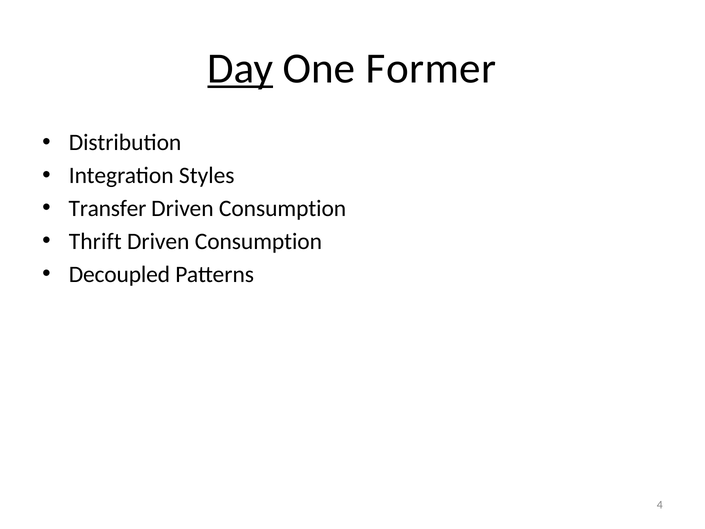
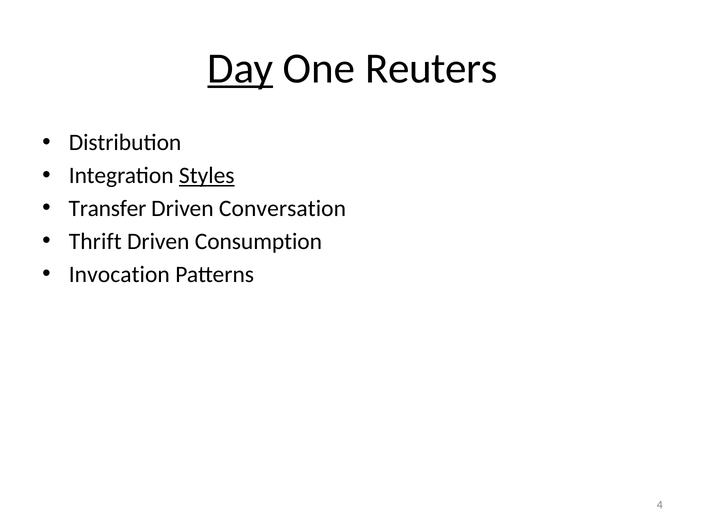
Former: Former -> Reuters (431, 68)
Styles underline: none -> present (207, 176)
Consumption: Consumption -> Conversation (282, 208)
Decoupled: Decoupled -> Invocation (119, 274)
